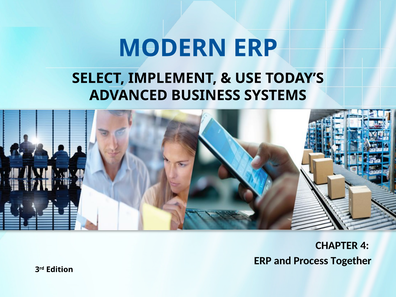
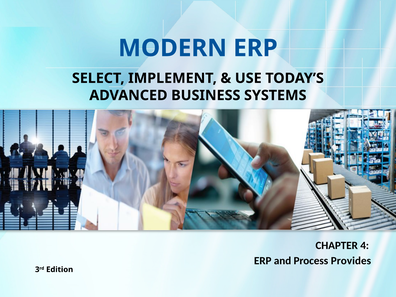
Together: Together -> Provides (351, 261)
